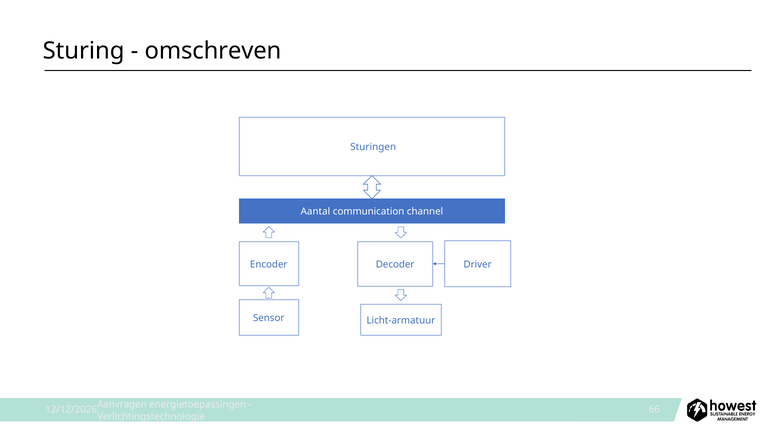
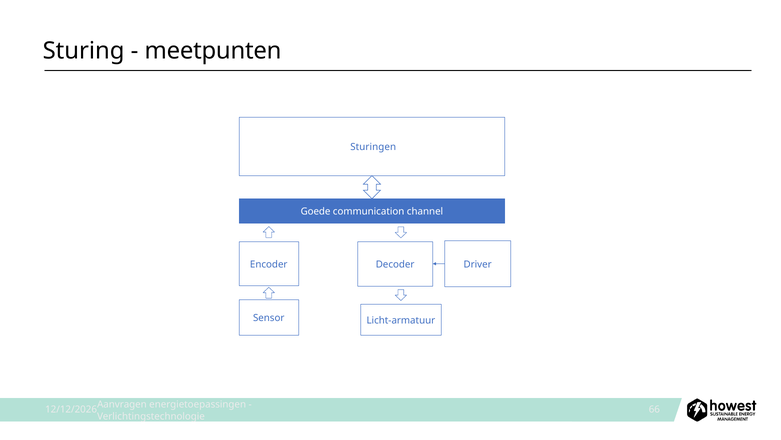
omschreven: omschreven -> meetpunten (213, 51)
Aantal: Aantal -> Goede (316, 211)
